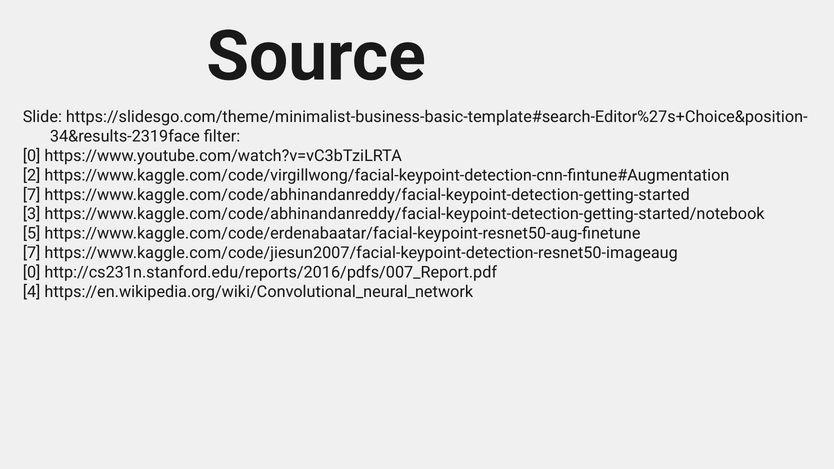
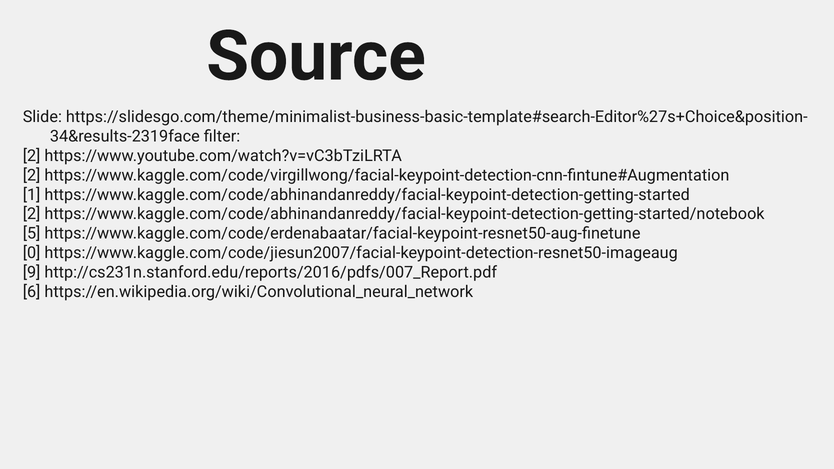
0: 0 -> 2 (32, 156)
7: 7 -> 1 (32, 195)
3: 3 -> 2 (32, 214)
7: 7 -> 0 (32, 253)
0: 0 -> 9 (32, 273)
4: 4 -> 6 (32, 292)
